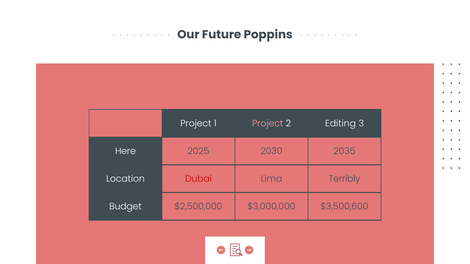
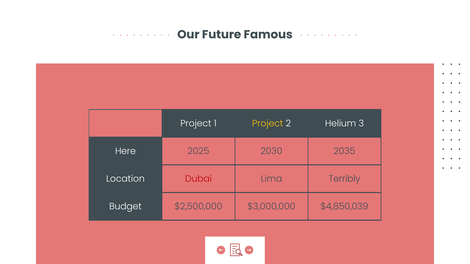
Poppins: Poppins -> Famous (268, 35)
Project colour: pink -> yellow (268, 124)
Editing: Editing -> Helium (341, 124)
$3,500,600: $3,500,600 -> $4,850,039 (344, 207)
